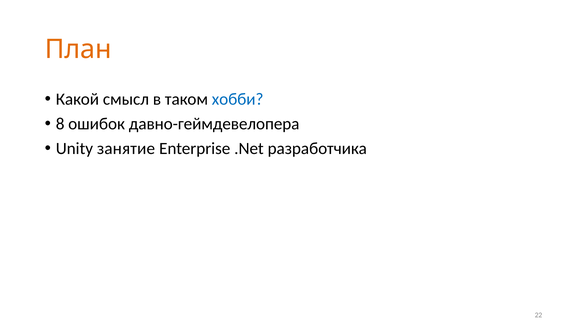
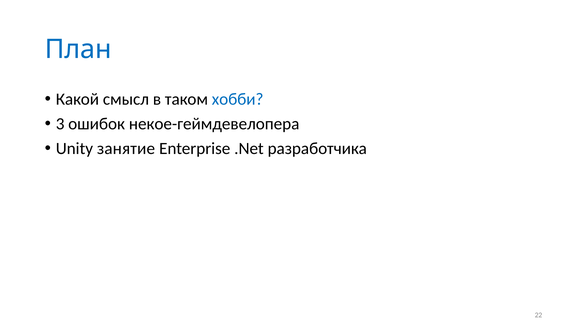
План colour: orange -> blue (78, 49)
8: 8 -> 3 (60, 124)
давно-геймдевелопера: давно-геймдевелопера -> некое-геймдевелопера (214, 124)
